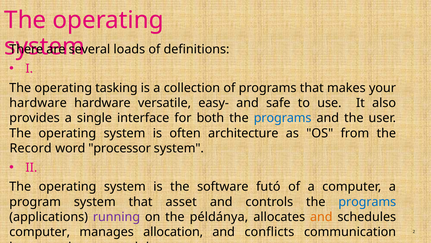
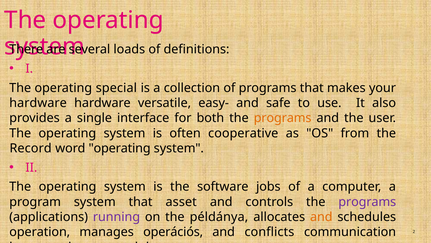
tasking: tasking -> special (116, 88)
programs colour: blue -> orange (283, 118)
architecture: architecture -> cooperative (243, 133)
word processor: processor -> operating (120, 148)
futó: futó -> jobs (268, 186)
programs colour: blue -> purple (367, 201)
computer: computer -> operation (40, 232)
allocation: allocation -> operációs (173, 232)
